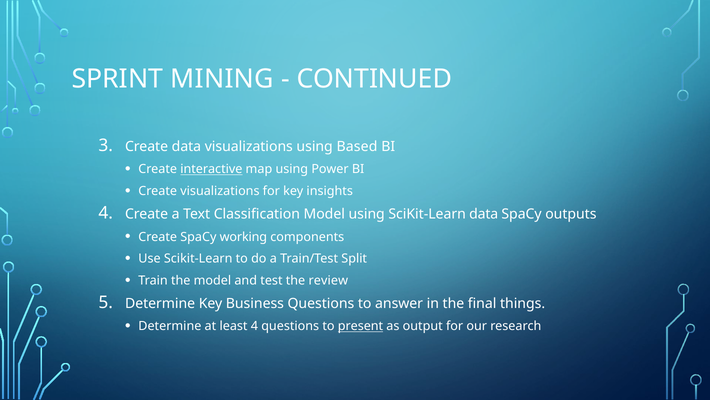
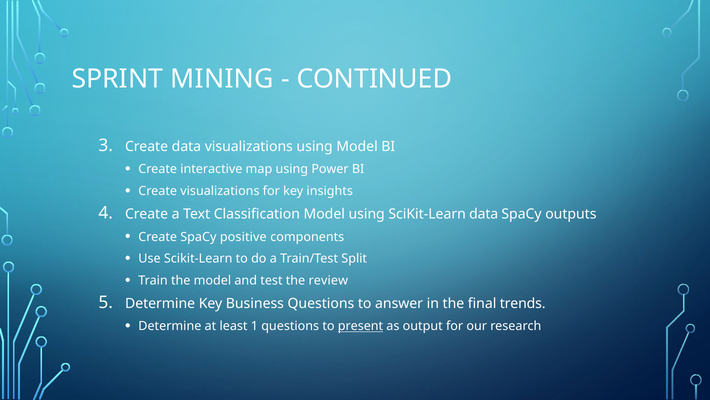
using Based: Based -> Model (357, 146)
interactive underline: present -> none (211, 169)
working: working -> positive (243, 237)
things: things -> trends (523, 303)
least 4: 4 -> 1 (254, 326)
